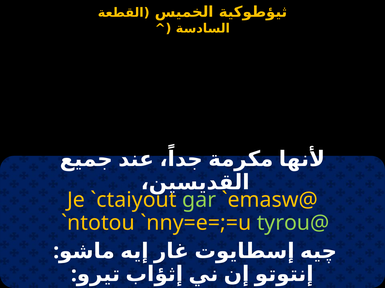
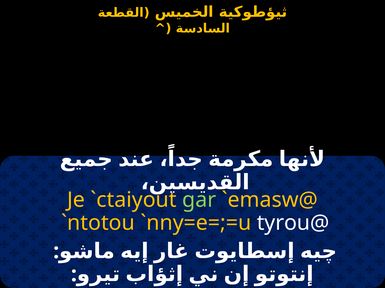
tyrou@ colour: light green -> white (293, 223)
